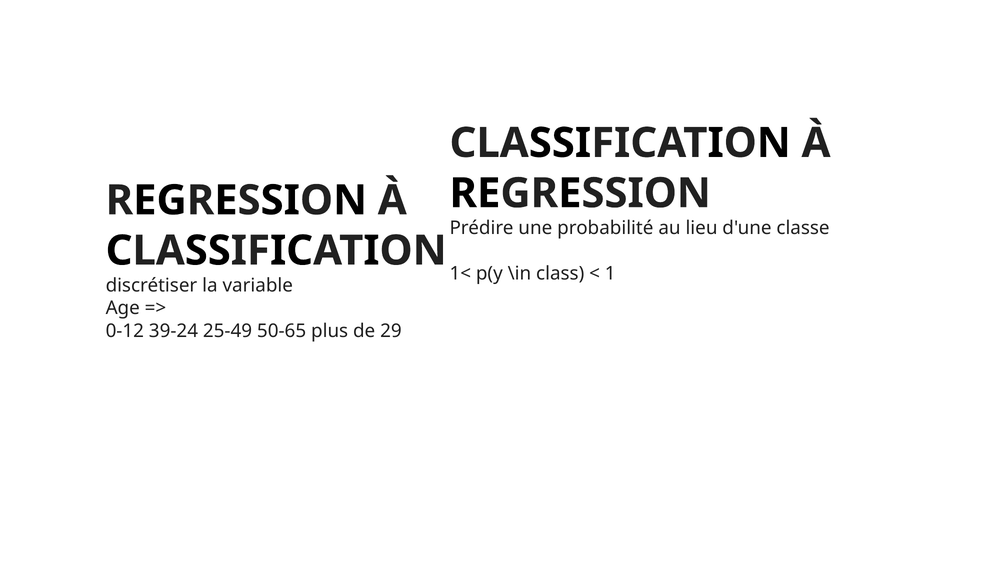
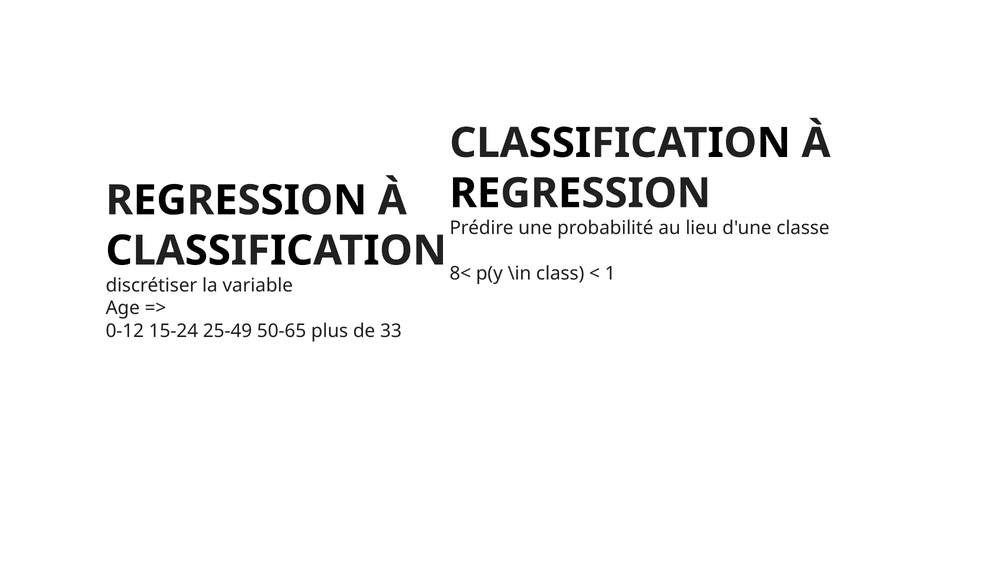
1<: 1< -> 8< (460, 273)
39-24: 39-24 -> 15-24 (173, 331)
29: 29 -> 33 (391, 331)
